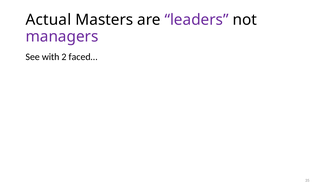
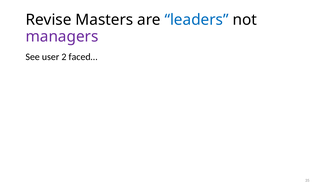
Actual: Actual -> Revise (49, 20)
leaders colour: purple -> blue (197, 20)
with: with -> user (51, 57)
